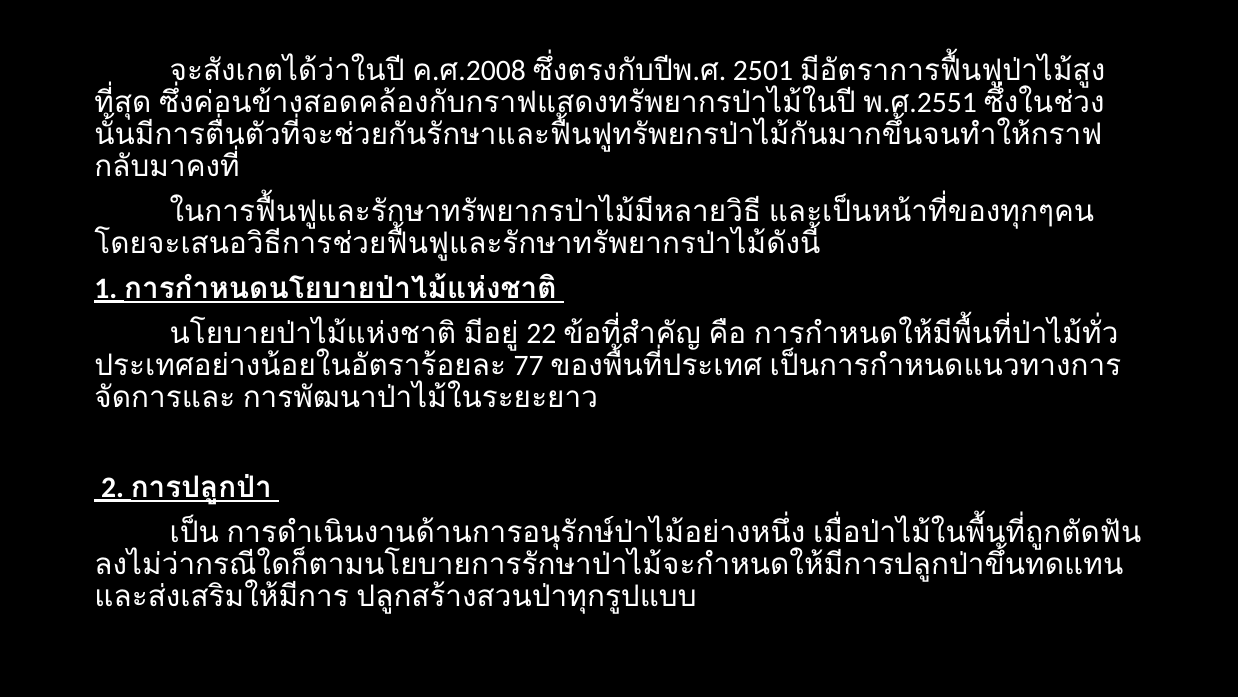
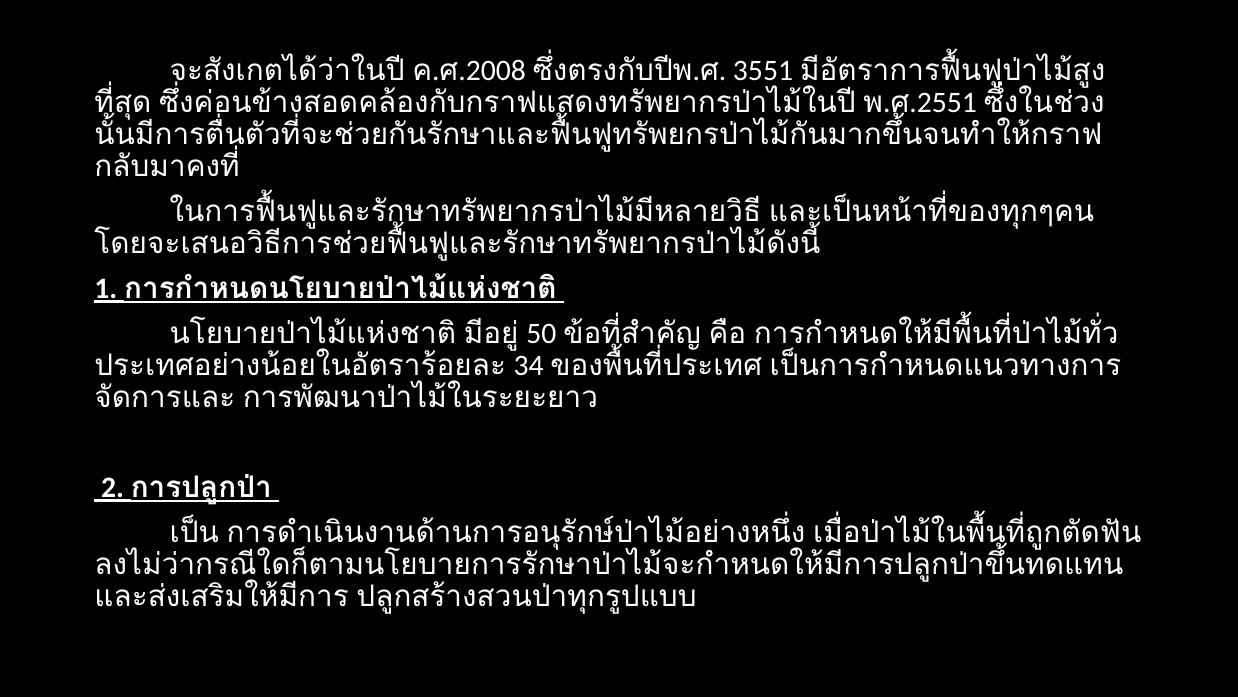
2501: 2501 -> 3551 (763, 70)
22: 22 -> 50 (541, 333)
77: 77 -> 34 (529, 365)
